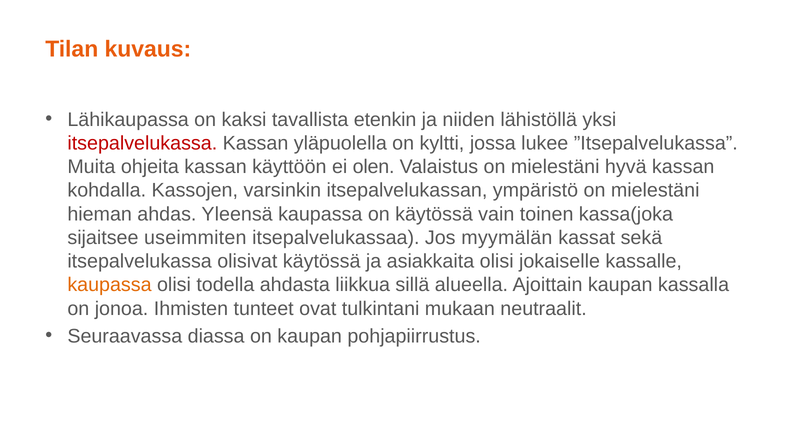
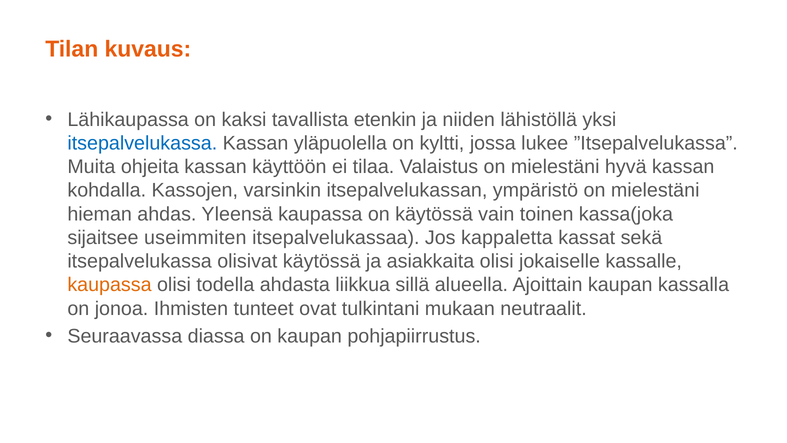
itsepalvelukassa colour: red -> blue (142, 143)
olen: olen -> tilaa (374, 167)
myymälän: myymälän -> kappaletta (507, 238)
